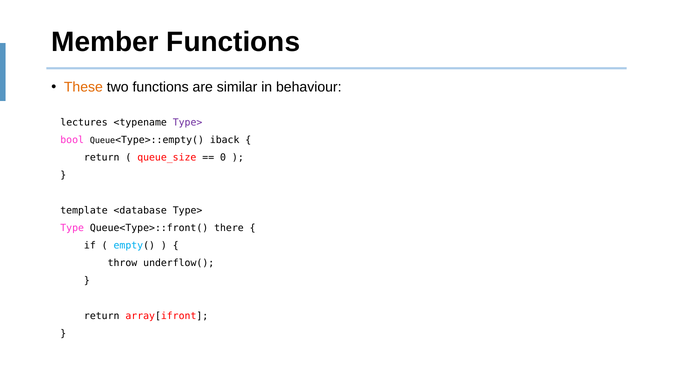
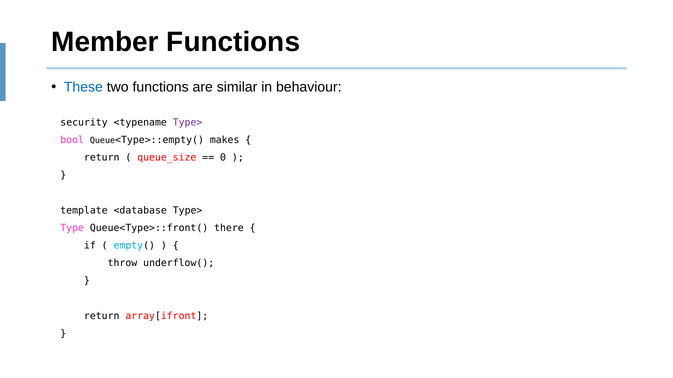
These colour: orange -> blue (83, 87)
lectures: lectures -> security (84, 123)
iback: iback -> makes (225, 140)
